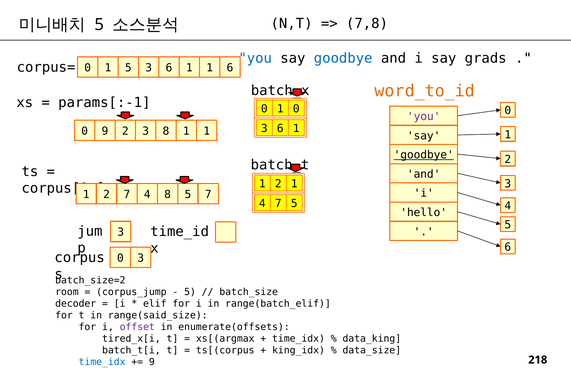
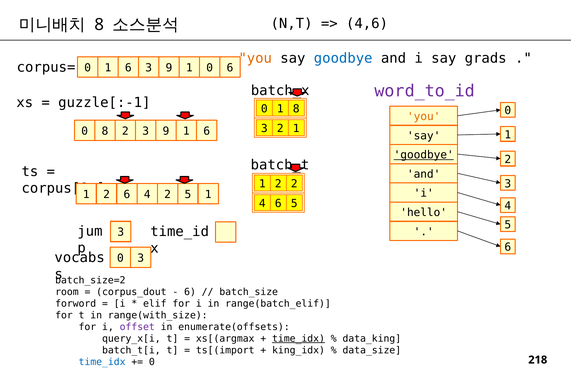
7,8: 7,8 -> 4,6 (367, 23)
5: 5 -> 8 (99, 25)
you colour: blue -> orange (255, 58)
0 1 5: 5 -> 6 (128, 68)
6: 6 -> 9 (169, 68)
1: 1 -> 0 (210, 68)
word_to_id colour: orange -> purple (425, 91)
params[:-1: params[:-1 -> guzzle[:-1 (104, 103)
1 0: 0 -> 8 (296, 109)
you colour: purple -> orange (424, 117)
6: 6 -> 2 (280, 128)
0 9: 9 -> 8 (105, 131)
2 3 8: 8 -> 9 (166, 131)
1: 1 -> 6 (207, 131)
2 1: 1 -> 2 (294, 184)
2 7: 7 -> 6 (127, 195)
4 8: 8 -> 2 (168, 195)
5 7: 7 -> 1 (208, 195)
4 7: 7 -> 6 (278, 203)
corpus: corpus -> vocabs (80, 258)
corpus_jump: corpus_jump -> corpus_dout (131, 292)
5: 5 -> 6 (190, 292)
decoder: decoder -> forword (76, 304)
range(said_size: range(said_size -> range(with_size (158, 315)
tired_x[i: tired_x[i -> query_x[i (131, 339)
time_idx underline: none -> present (299, 339)
ts[(corpus: ts[(corpus -> ts[(import (225, 350)
9: 9 -> 0 (152, 362)
